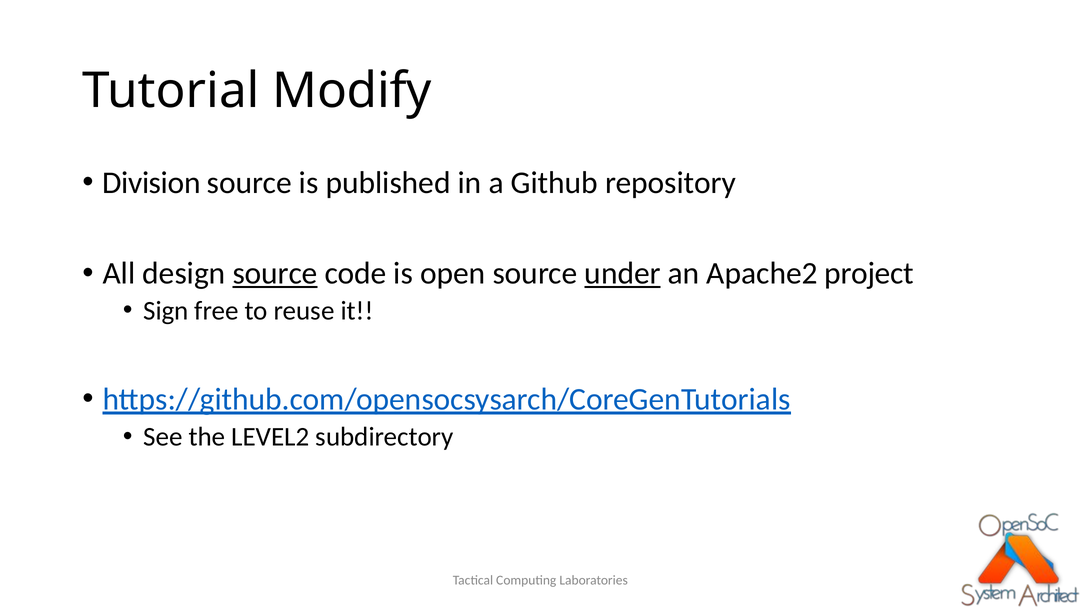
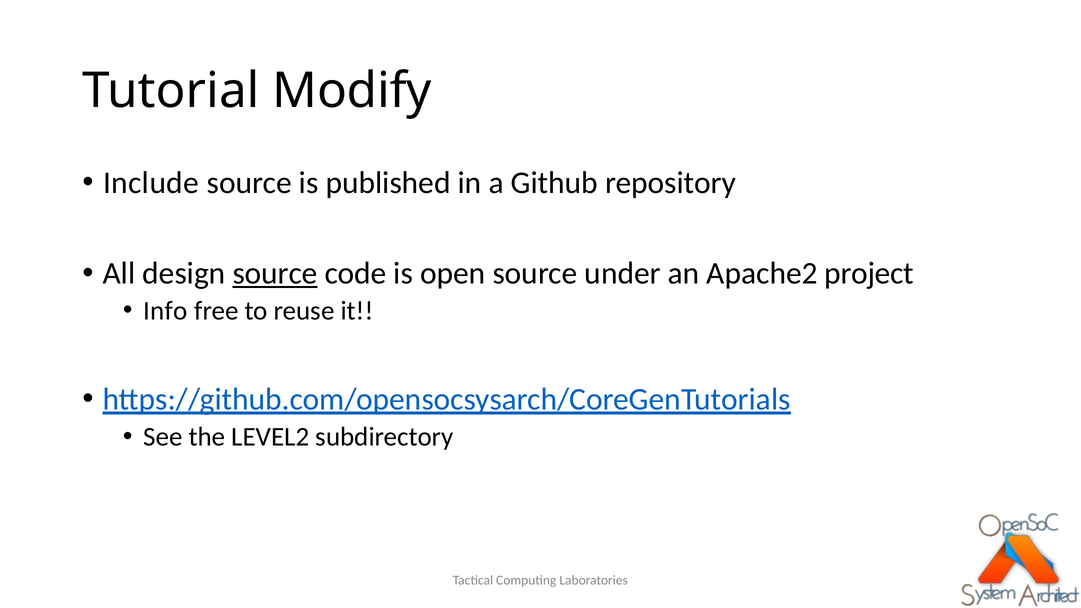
Division: Division -> Include (151, 183)
under underline: present -> none (623, 273)
Sign: Sign -> Info (166, 311)
